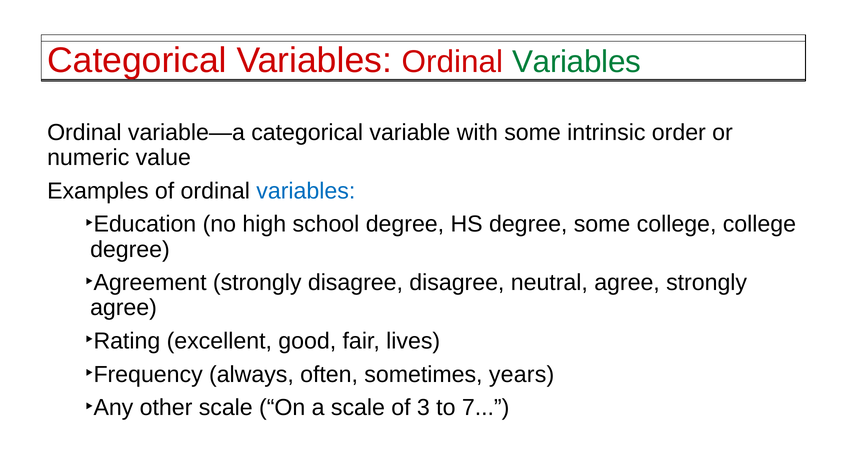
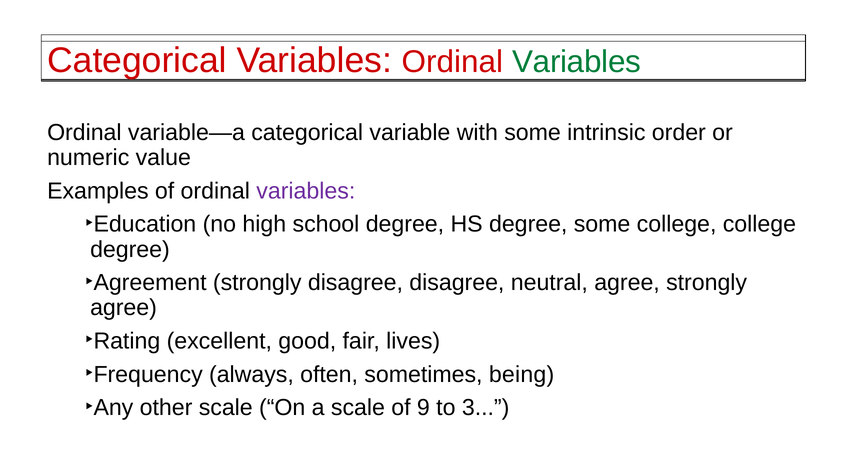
variables colour: blue -> purple (306, 191)
years: years -> being (522, 374)
3: 3 -> 9 (423, 407)
7: 7 -> 3 (486, 407)
